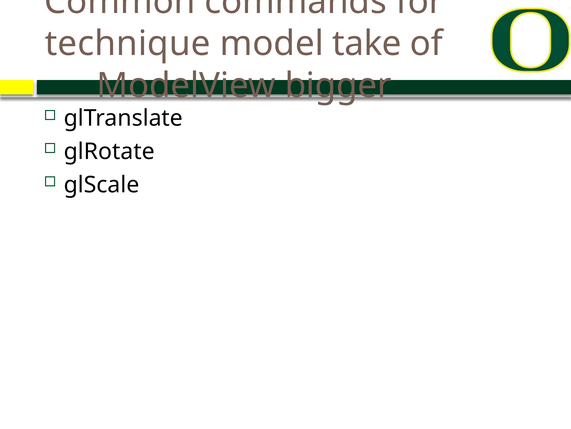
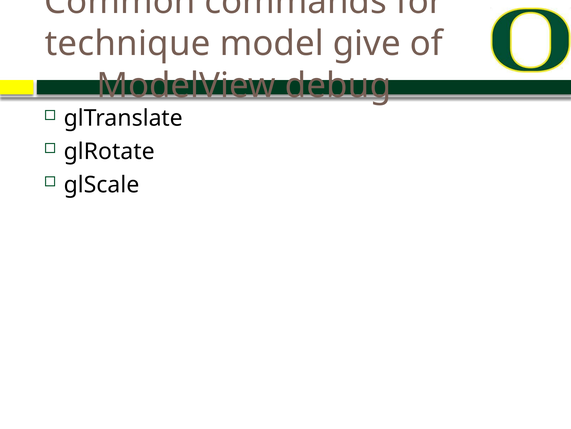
take: take -> give (367, 44)
bigger: bigger -> debug (338, 85)
